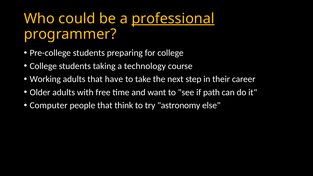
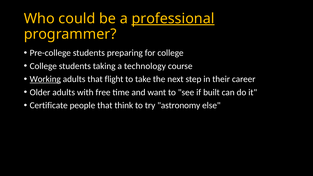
Working underline: none -> present (45, 79)
have: have -> flight (114, 79)
path: path -> built (211, 92)
Computer: Computer -> Certificate (49, 105)
